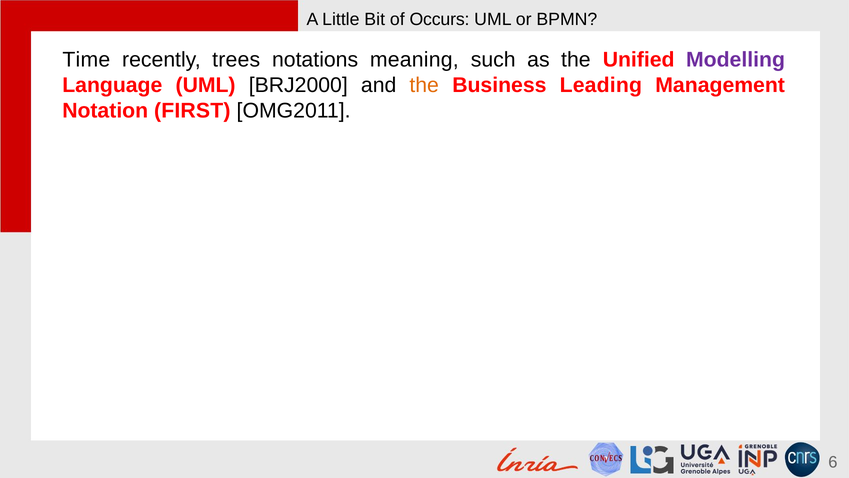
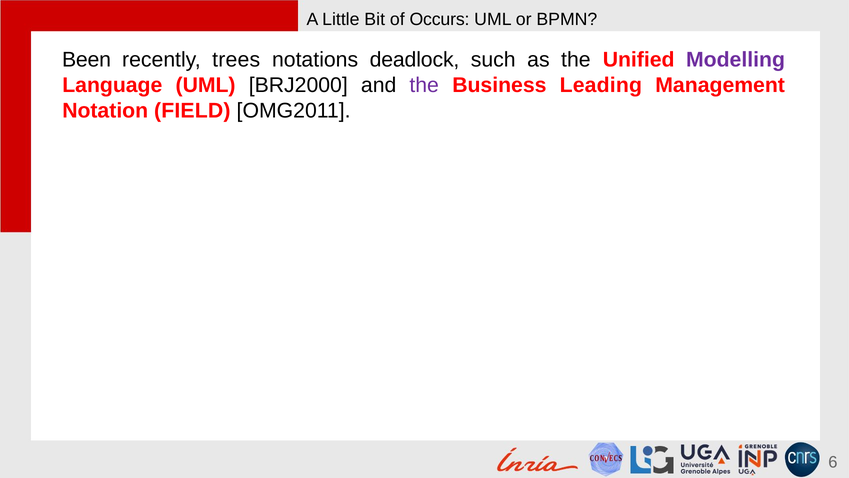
Time: Time -> Been (87, 60)
meaning: meaning -> deadlock (414, 60)
the colour: orange -> purple (424, 85)
FIRST: FIRST -> FIELD (192, 111)
